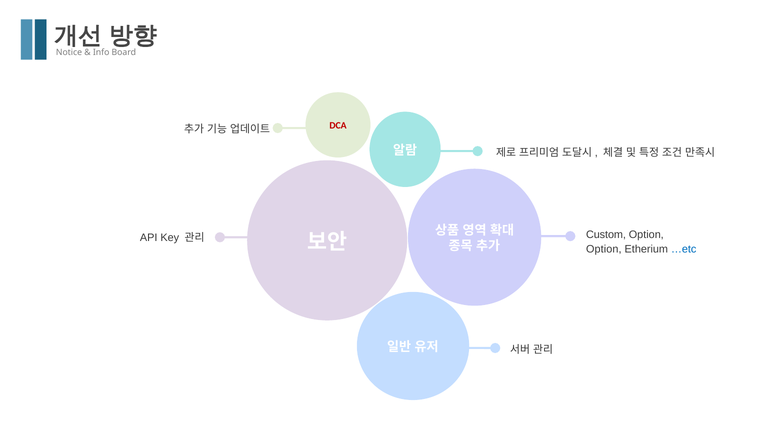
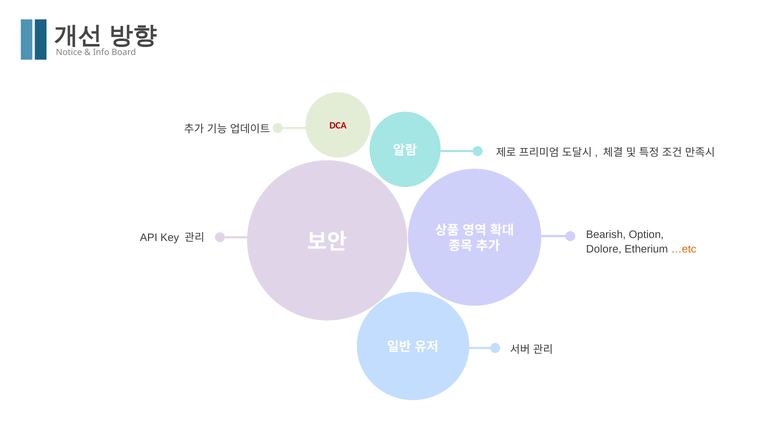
Custom: Custom -> Bearish (606, 234)
Option: Option -> Dolore (604, 249)
…etc colour: blue -> orange (684, 249)
